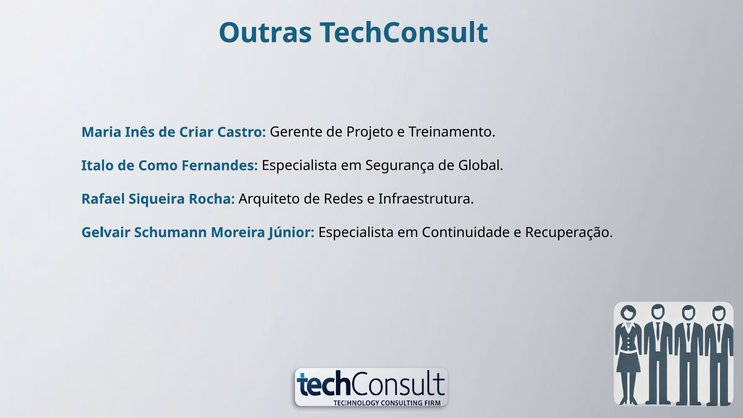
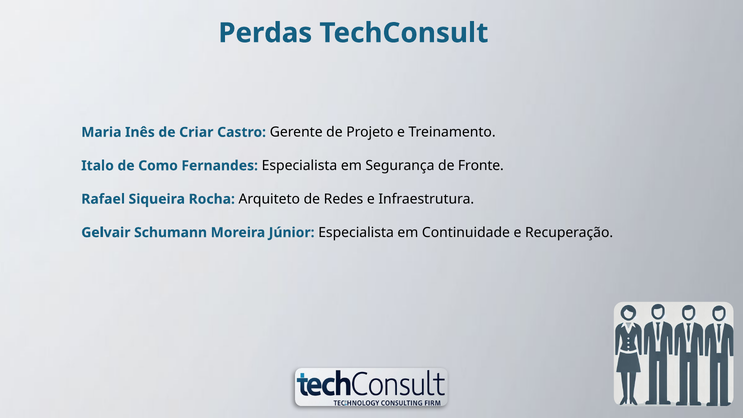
Outras: Outras -> Perdas (265, 33)
Global: Global -> Fronte (481, 166)
